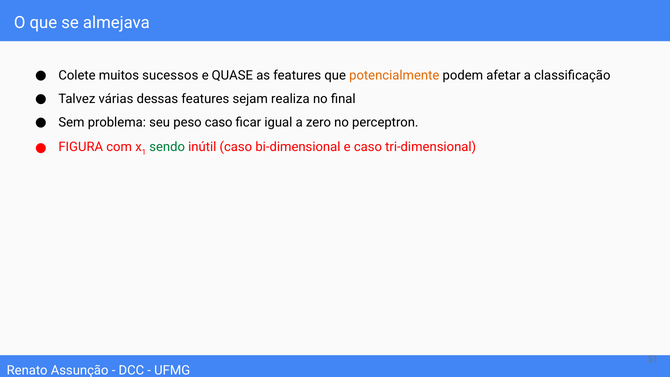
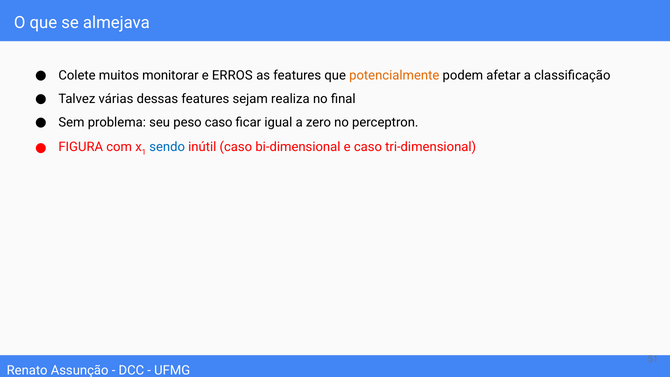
sucessos: sucessos -> monitorar (170, 76)
QUASE: QUASE -> ERROS (232, 76)
sendo colour: green -> blue (167, 147)
